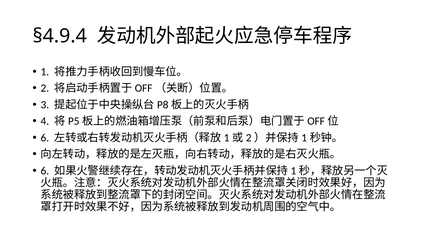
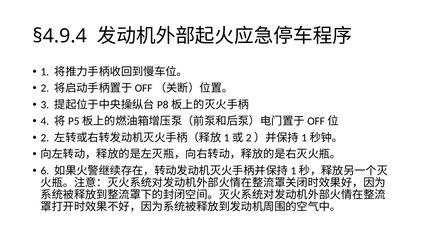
6: 6 -> 2 (45, 138)
